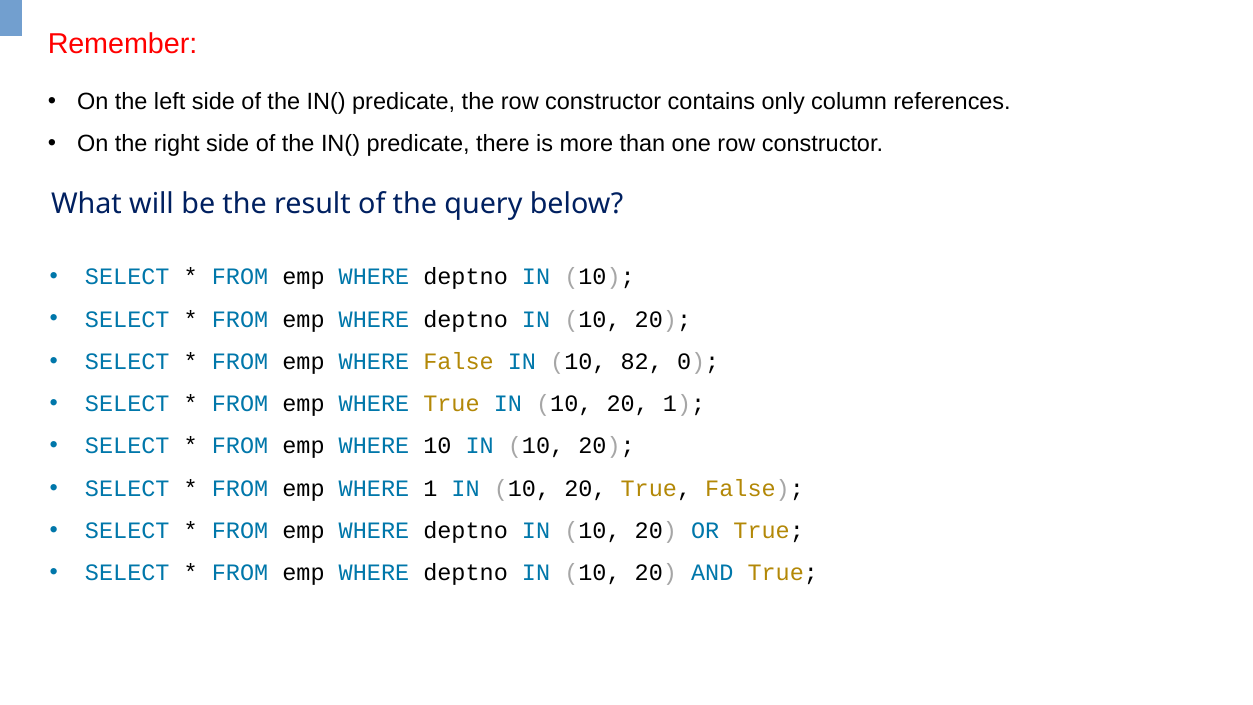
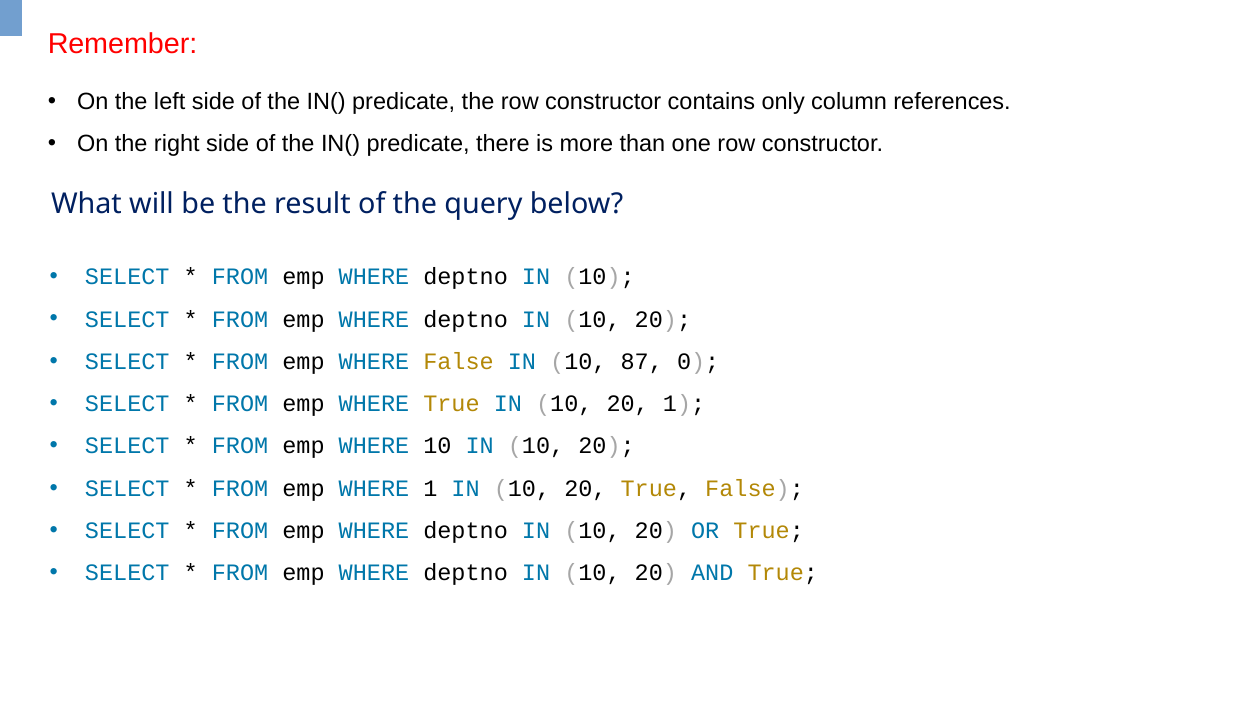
82: 82 -> 87 (642, 362)
